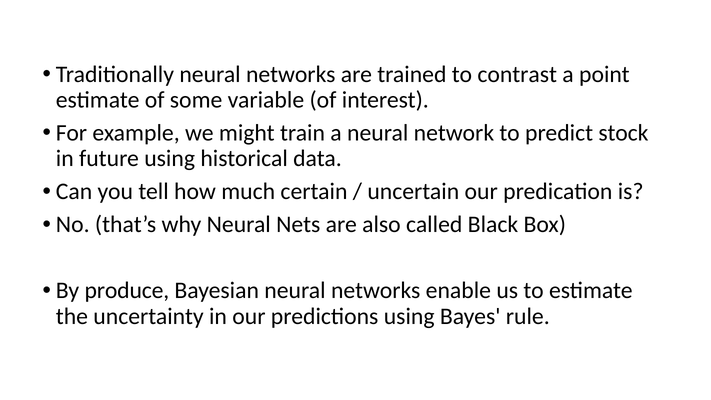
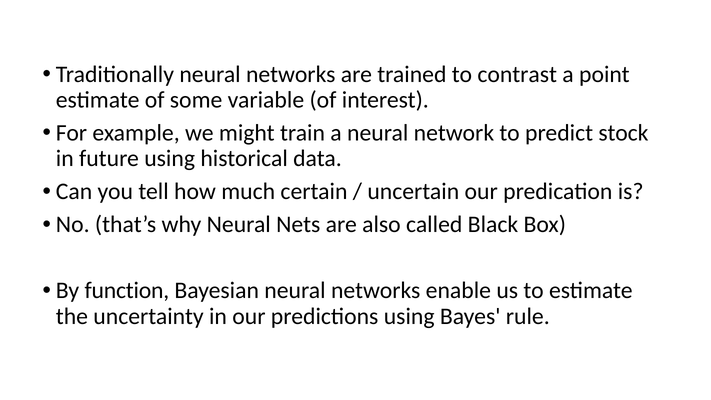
produce: produce -> function (127, 291)
